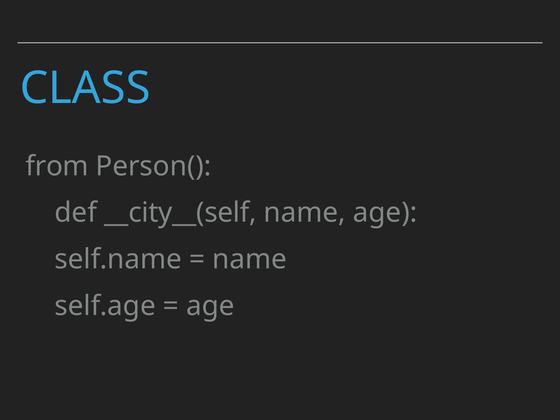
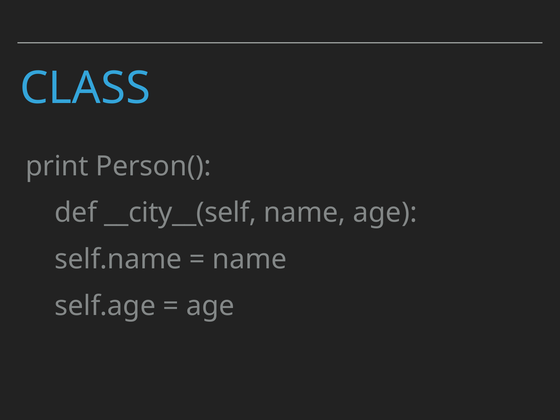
from: from -> print (57, 166)
